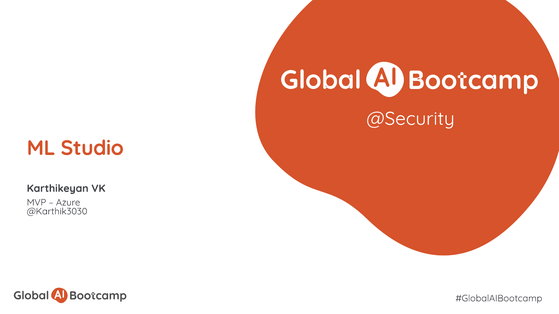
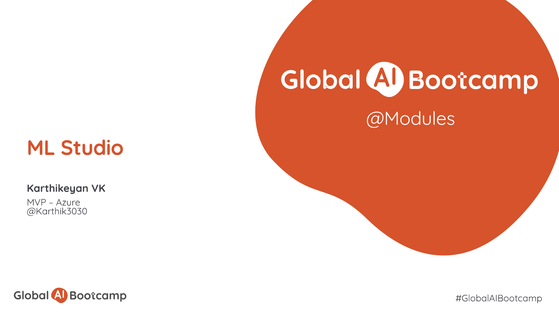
@Security: @Security -> @Modules (411, 119)
